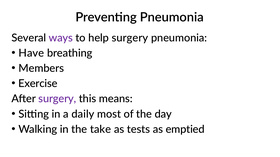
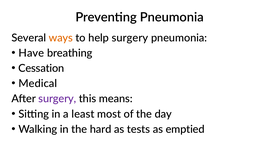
ways colour: purple -> orange (61, 38)
Members: Members -> Cessation (41, 69)
Exercise: Exercise -> Medical (38, 84)
daily: daily -> least (83, 114)
take: take -> hard (101, 130)
